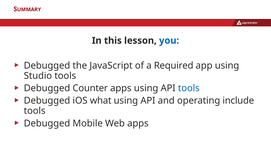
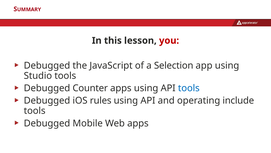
you colour: blue -> red (169, 40)
Required: Required -> Selection (174, 65)
what: what -> rules (101, 100)
